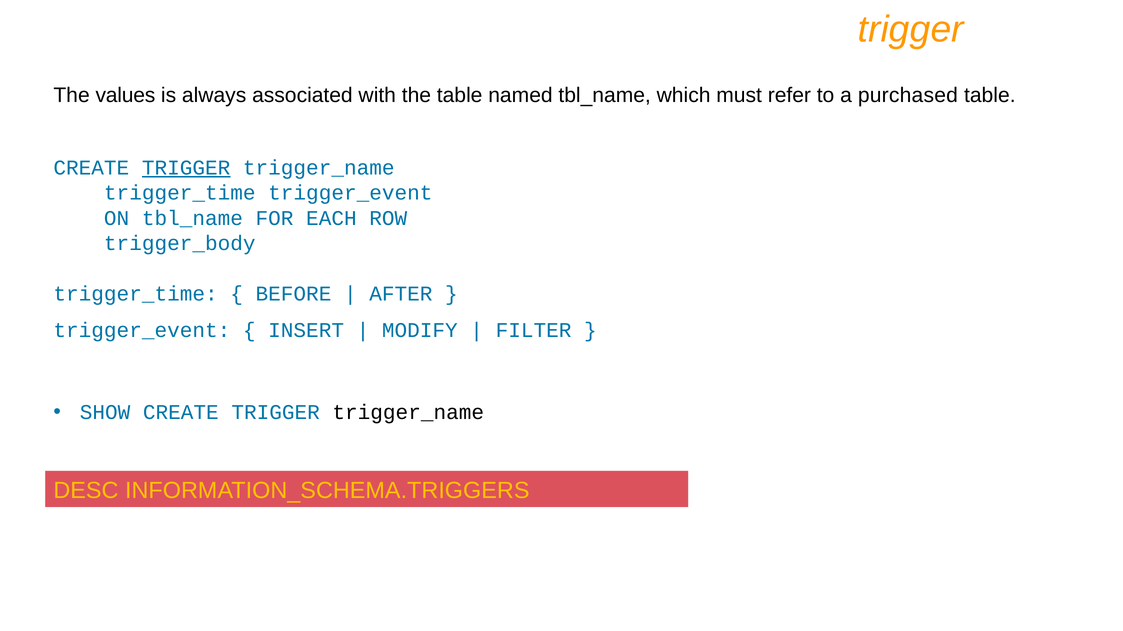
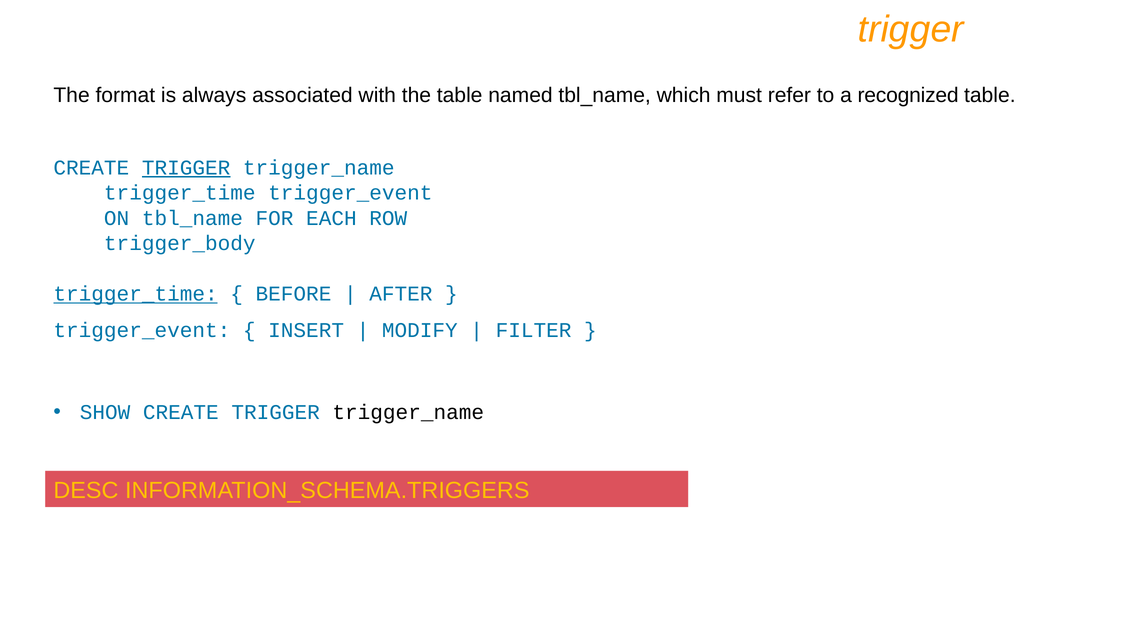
values: values -> format (125, 95)
purchased: purchased -> recognized (908, 95)
trigger_time underline: none -> present (136, 294)
